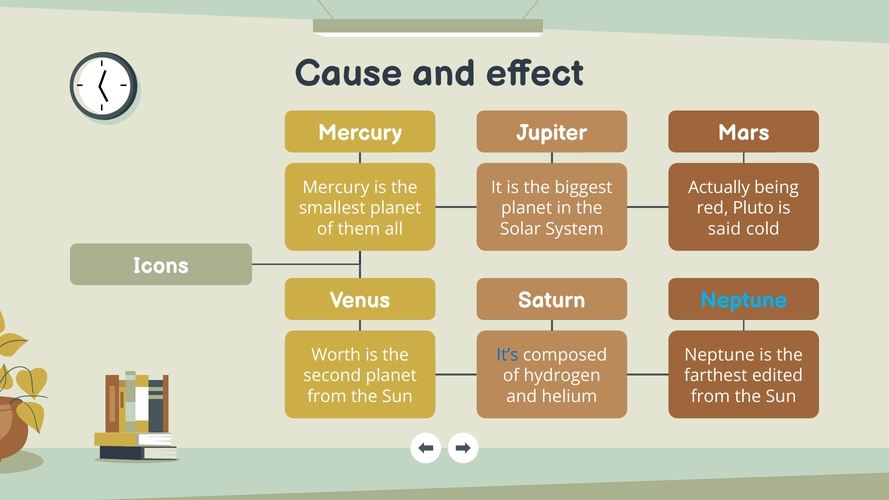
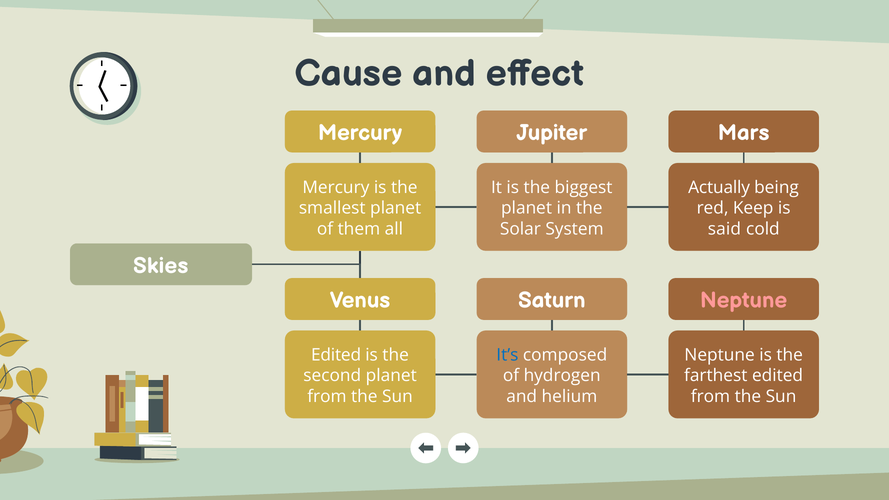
Pluto: Pluto -> Keep (753, 208)
Icons: Icons -> Skies (161, 266)
Neptune colour: light blue -> pink (744, 301)
Worth: Worth -> Edited (336, 355)
